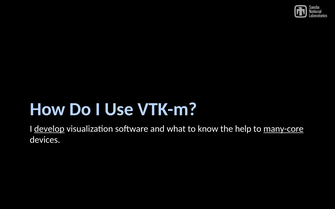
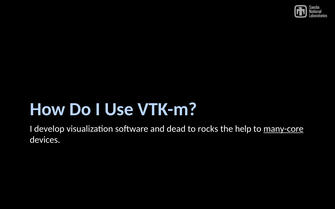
develop underline: present -> none (49, 129)
what: what -> dead (176, 129)
know: know -> rocks (208, 129)
